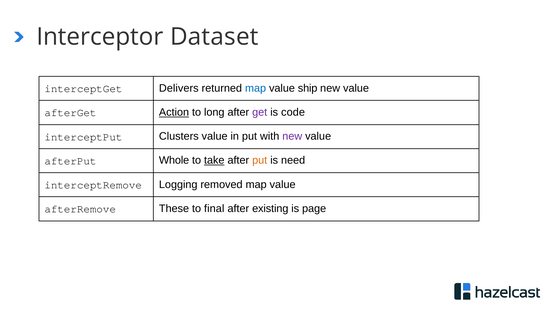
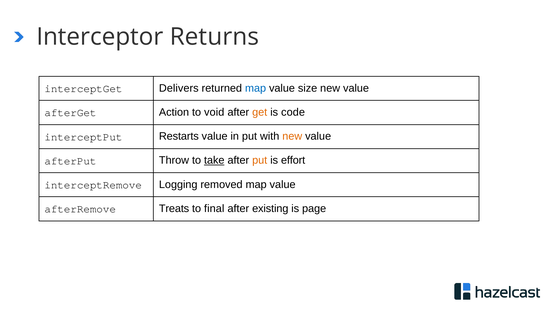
Dataset: Dataset -> Returns (214, 37)
ship: ship -> size (308, 88)
Action underline: present -> none (174, 112)
long: long -> void (214, 112)
get colour: purple -> orange (260, 112)
Clusters: Clusters -> Restarts (179, 136)
new colour: purple -> orange (292, 136)
Whole: Whole -> Throw (174, 160)
need: need -> effort (293, 160)
These: These -> Treats (174, 208)
